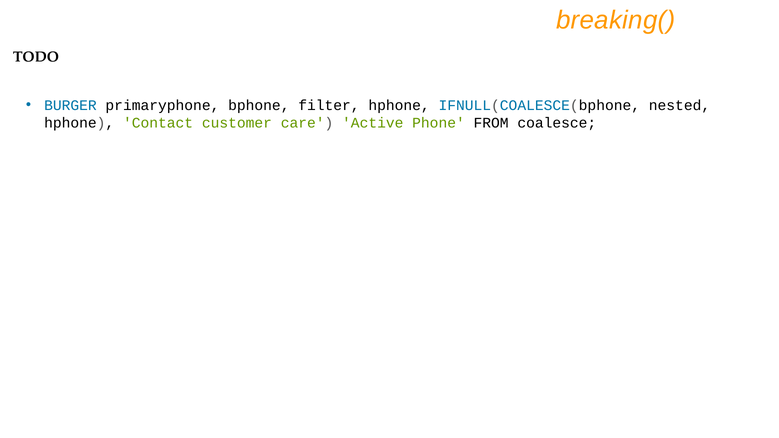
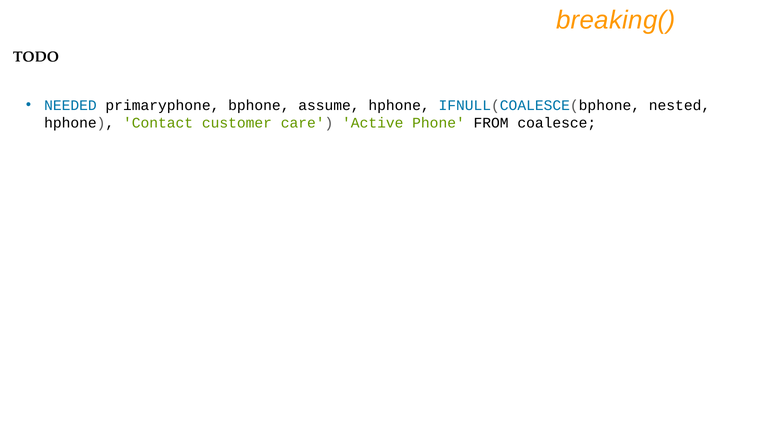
BURGER: BURGER -> NEEDED (70, 105)
filter: filter -> assume (329, 105)
